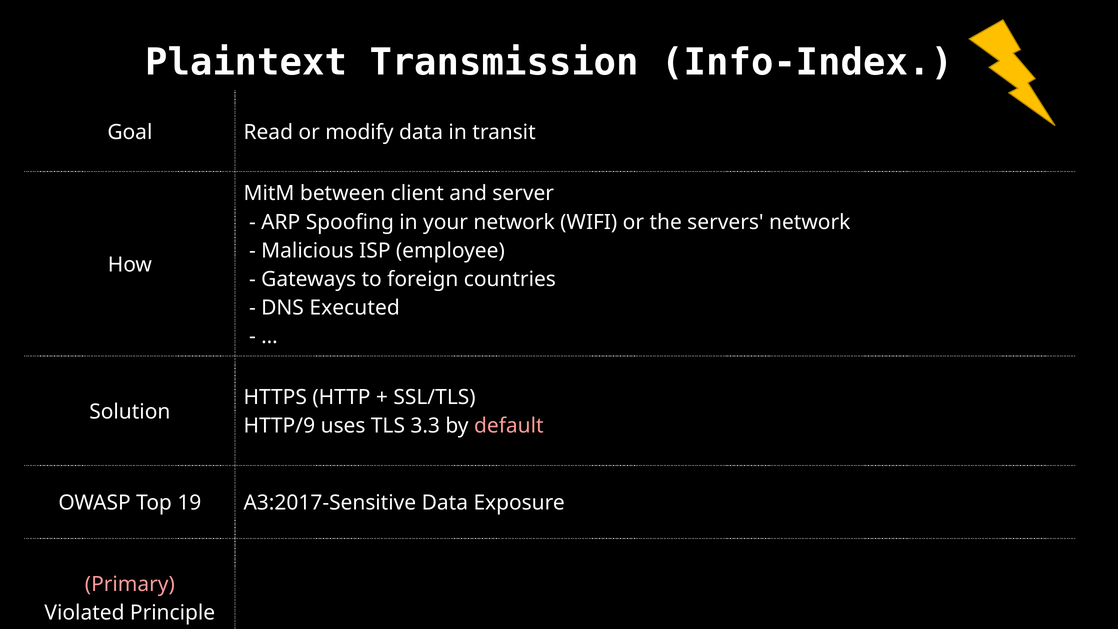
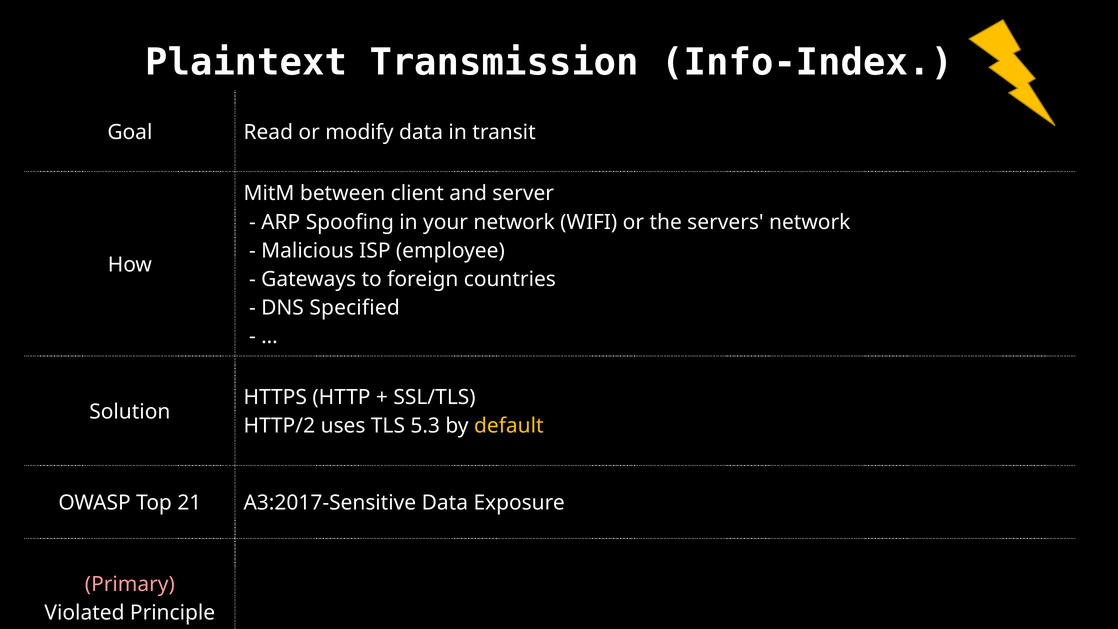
Executed: Executed -> Specified (355, 308)
HTTP/9: HTTP/9 -> HTTP/2 (279, 426)
3.3: 3.3 -> 5.3 (425, 426)
default colour: pink -> yellow (509, 426)
19: 19 -> 21 (189, 503)
